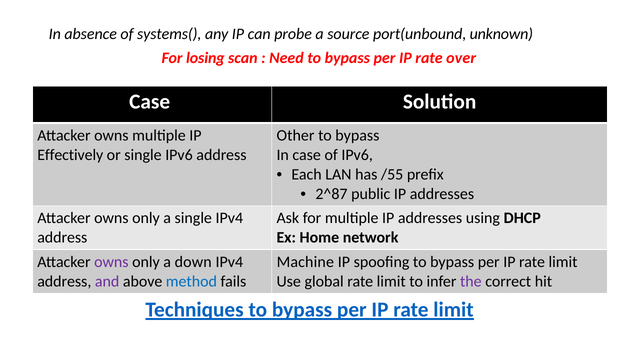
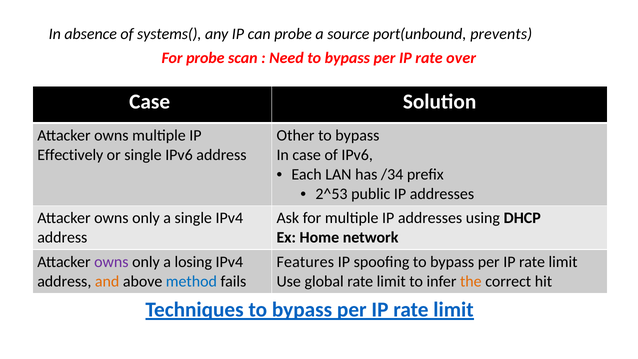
unknown: unknown -> prevents (501, 34)
For losing: losing -> probe (205, 58)
/55: /55 -> /34 (392, 174)
2^87: 2^87 -> 2^53 (331, 194)
down: down -> losing (193, 262)
Machine: Machine -> Features (305, 262)
and colour: purple -> orange (107, 281)
the colour: purple -> orange (471, 281)
